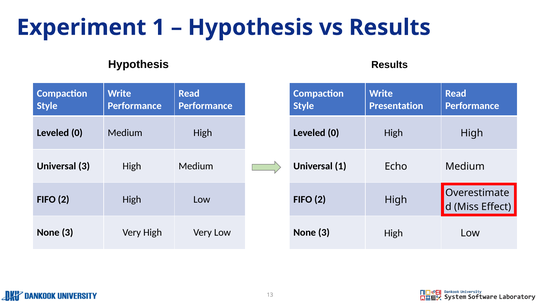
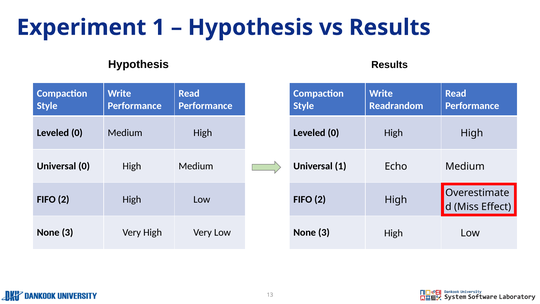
Presentation: Presentation -> Readrandom (396, 106)
Universal 3: 3 -> 0 (84, 166)
